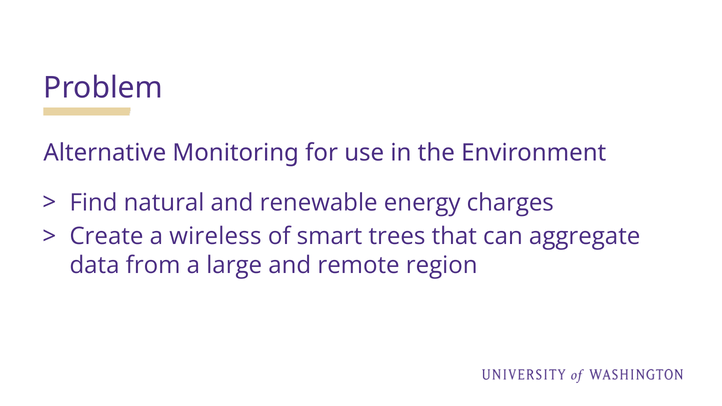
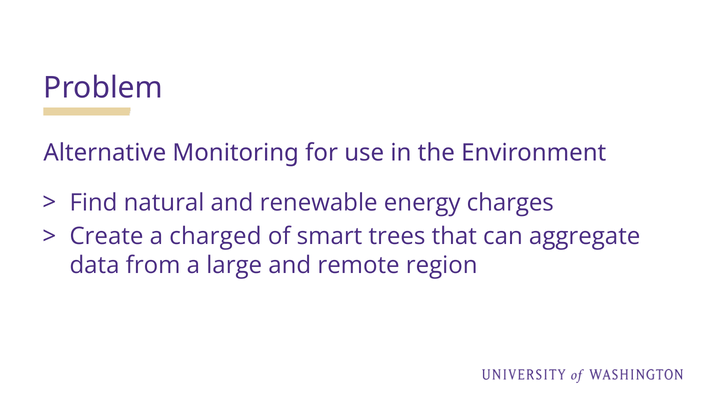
wireless: wireless -> charged (215, 237)
